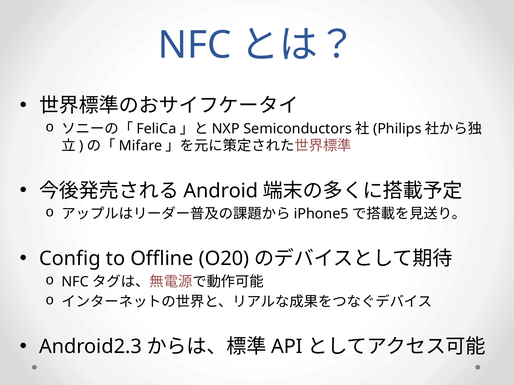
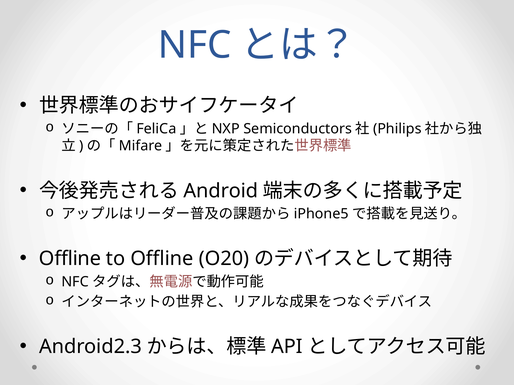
Config: Config -> Offline (70, 259)
